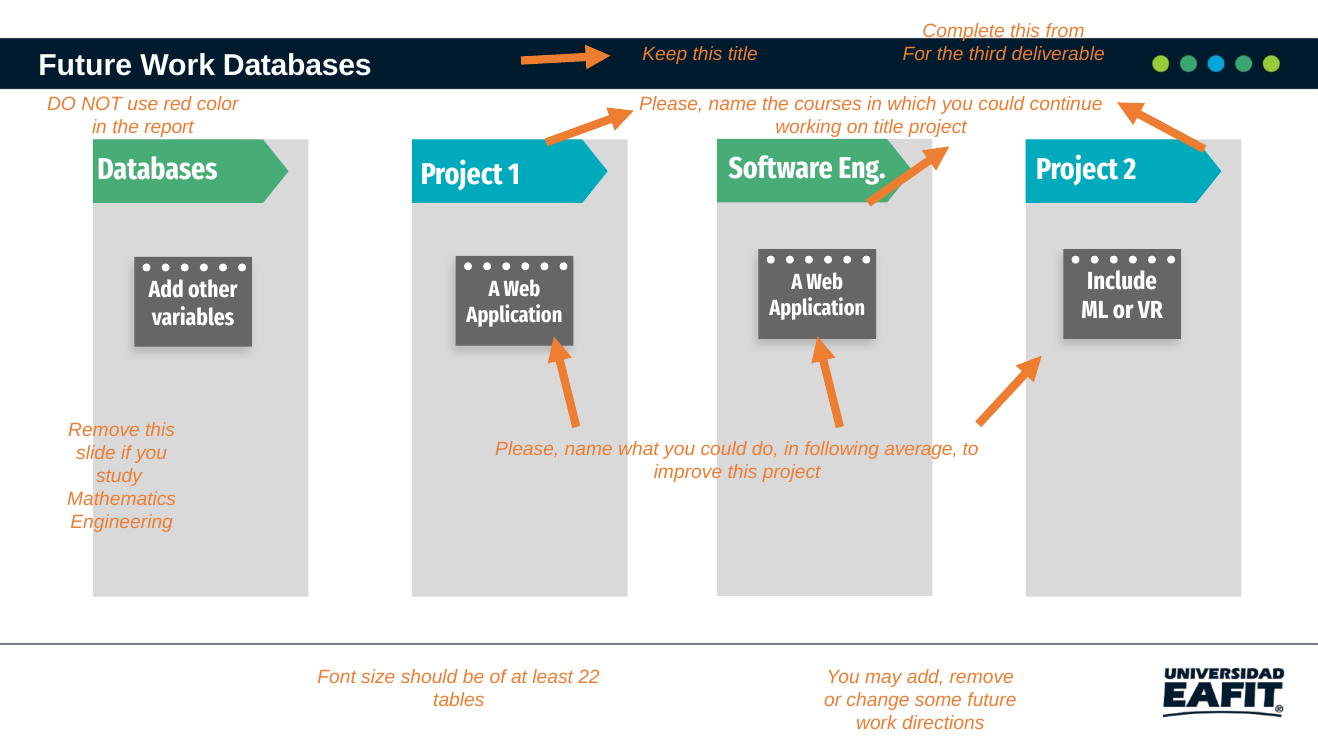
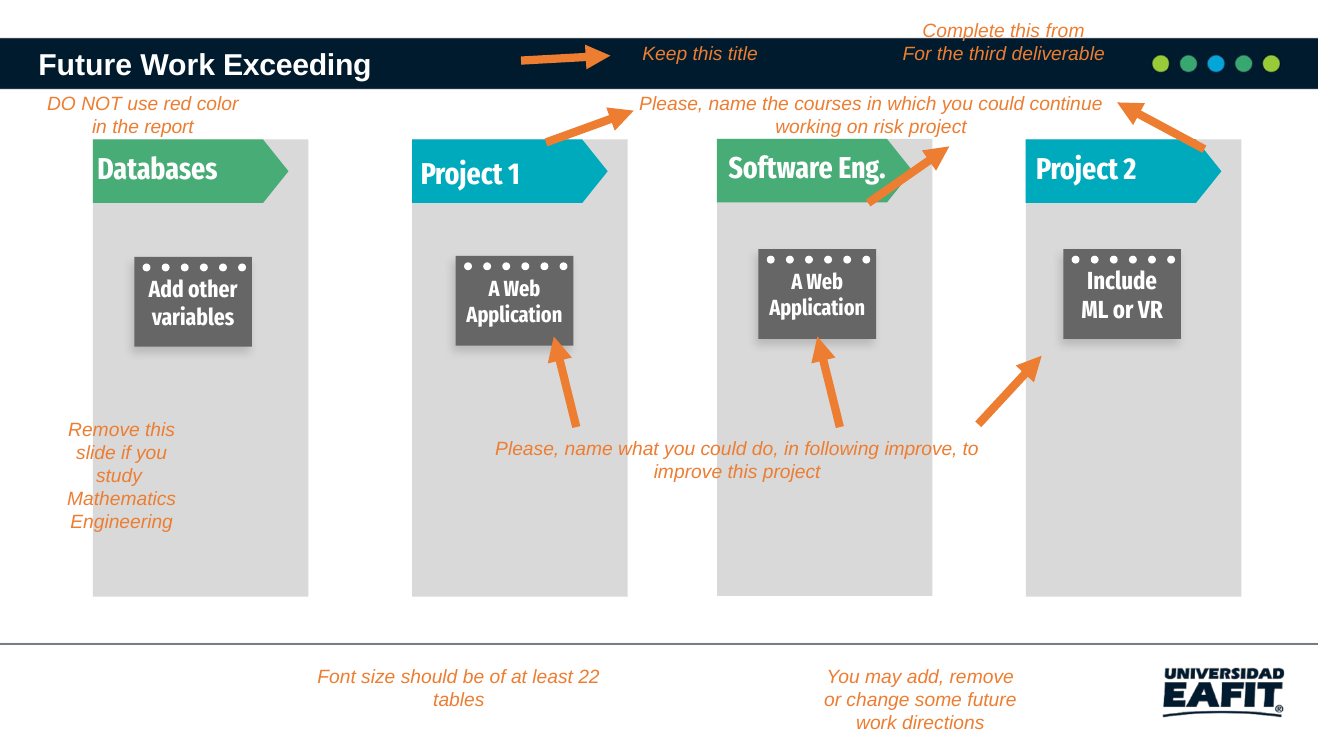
Work Databases: Databases -> Exceeding (297, 66)
on title: title -> risk (889, 128)
following average: average -> improve (921, 449)
